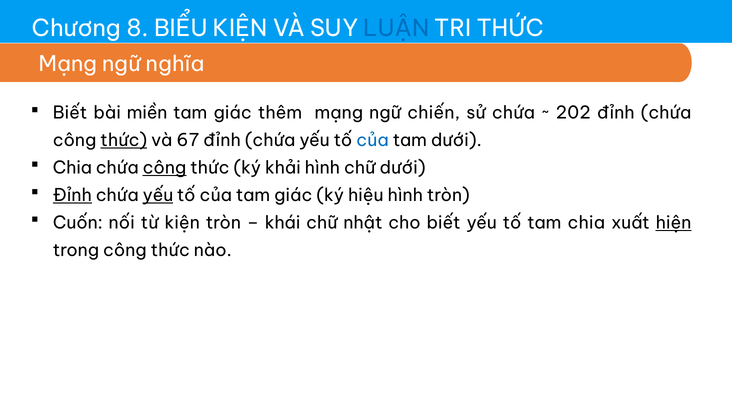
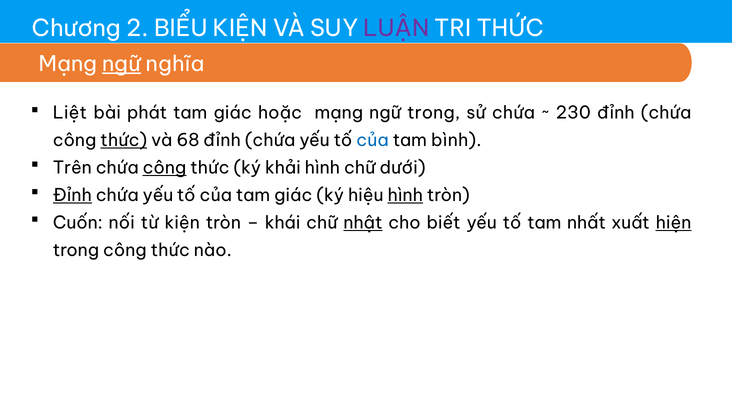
8: 8 -> 2 (137, 28)
LUẬN colour: blue -> purple (396, 28)
ngữ underline: none -> present (122, 64)
Biết: Biết -> Liệt (70, 113)
miền: miền -> phát (147, 113)
thêm: thêm -> hoặc (280, 113)
ngữ chiến: chiến -> trong (434, 113)
202: 202 -> 230 (573, 113)
67: 67 -> 68 (188, 140)
tam dưới: dưới -> bình (456, 140)
Chia: Chia -> Trên (72, 168)
yếu underline: present -> none (158, 195)
hình underline: none -> present (405, 195)
nhật underline: none -> present (363, 223)
tam chia: chia -> nhất (587, 223)
